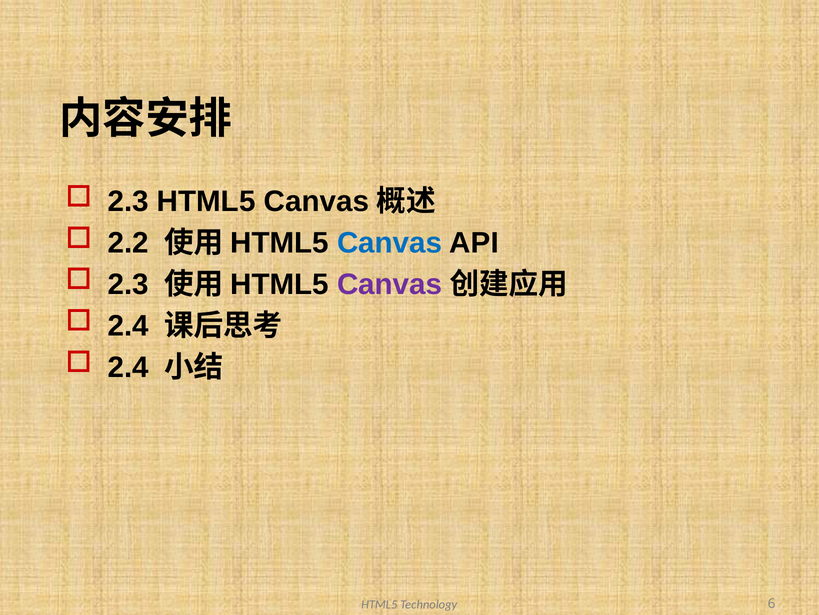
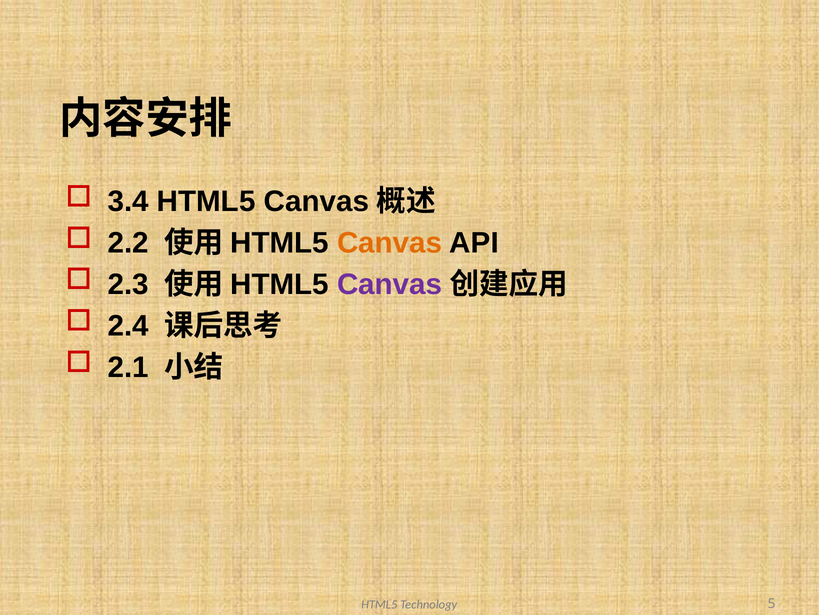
2.3: 2.3 -> 3.4 (128, 201)
Canvas colour: blue -> orange (390, 243)
2.4: 2.4 -> 2.1 (128, 367)
6: 6 -> 5 (772, 603)
